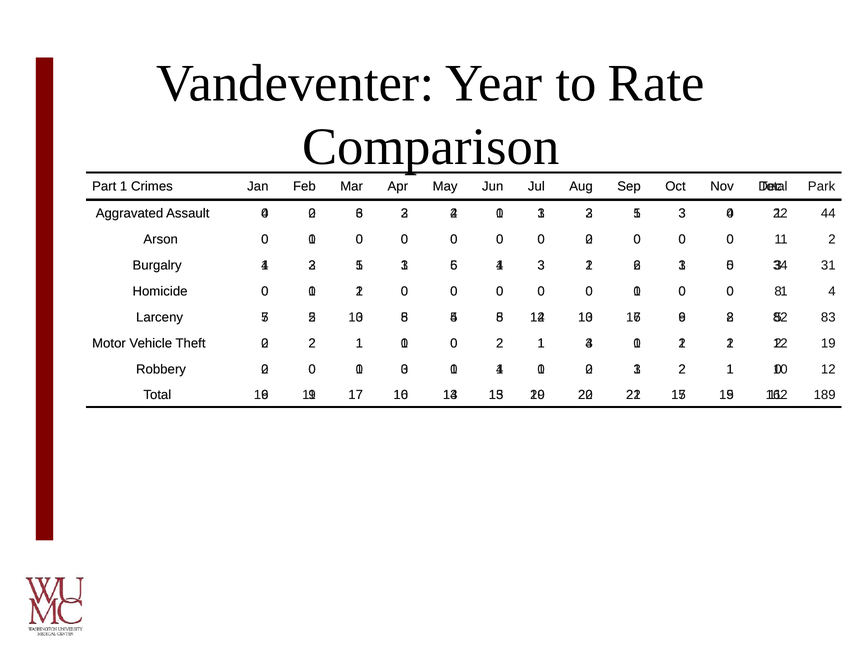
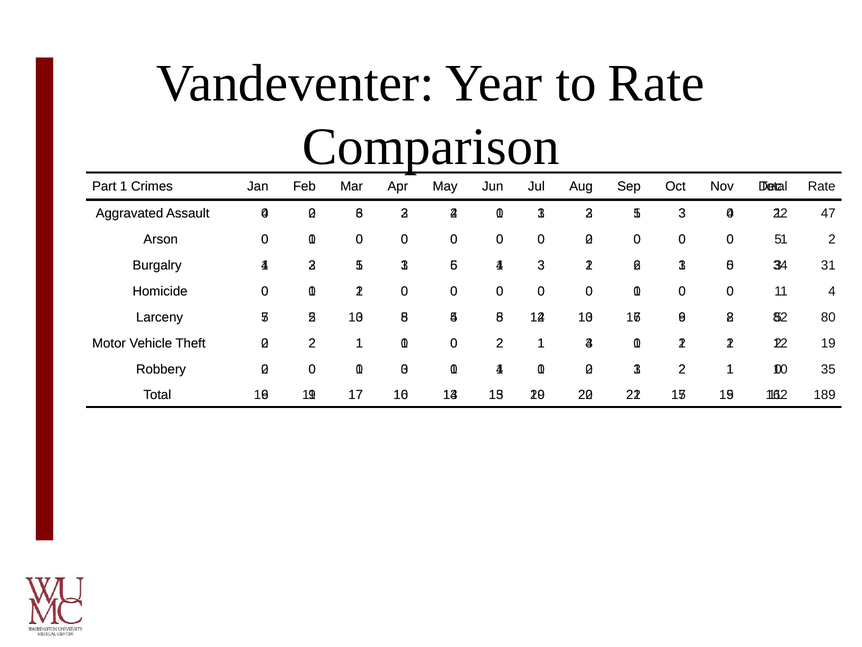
Park: Park -> Rate (822, 186)
44: 44 -> 47 (828, 213)
1: 1 -> 5 (778, 239)
8: 8 -> 1 (778, 291)
83: 83 -> 80 (828, 317)
12: 12 -> 35 (828, 369)
